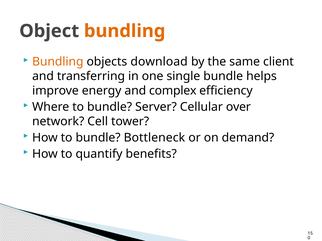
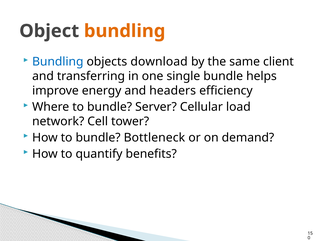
Bundling colour: orange -> blue (58, 62)
complex: complex -> headers (173, 91)
over: over -> load (238, 107)
